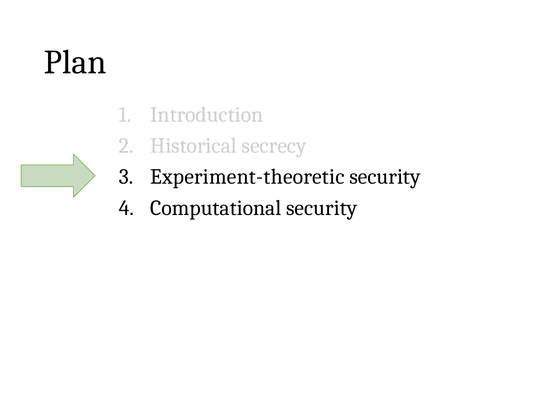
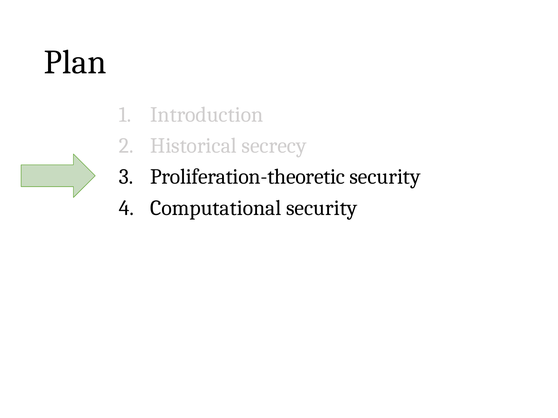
Experiment-theoretic: Experiment-theoretic -> Proliferation-theoretic (248, 177)
